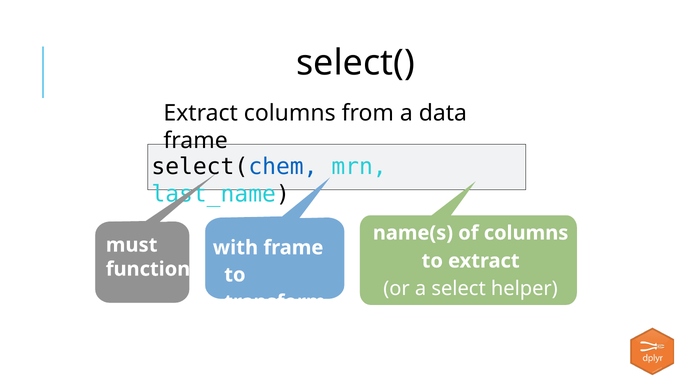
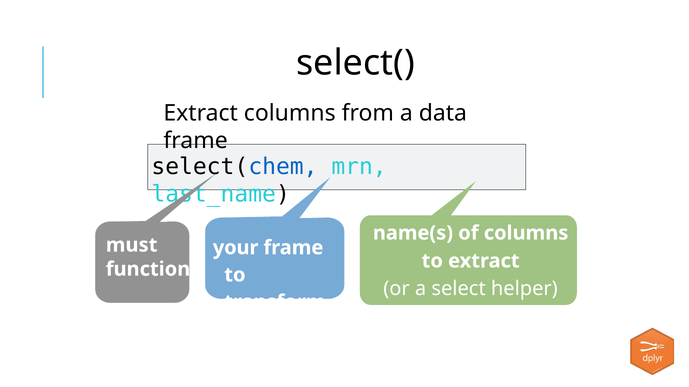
with: with -> your (236, 248)
